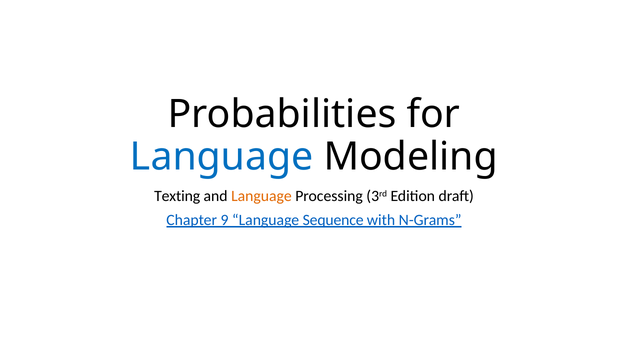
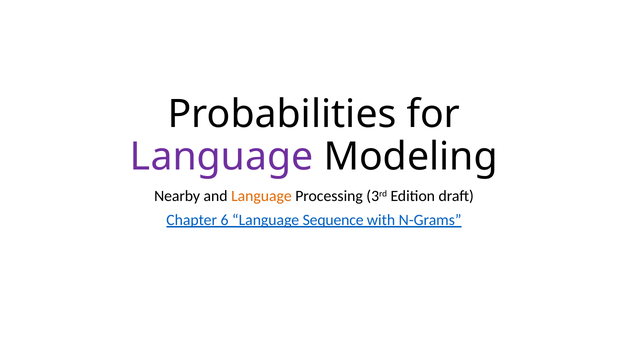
Language colour: blue -> purple (222, 157)
Texting: Texting -> Nearby (177, 196)
9: 9 -> 6 (225, 220)
